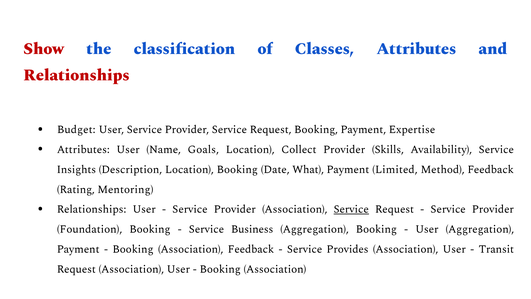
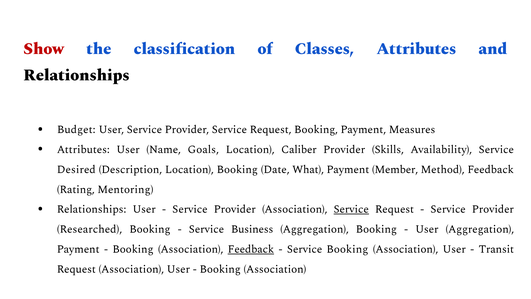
Relationships colour: red -> black (76, 75)
Expertise: Expertise -> Measures (412, 129)
Collect: Collect -> Caliber (299, 149)
Insights: Insights -> Desired (76, 169)
Limited: Limited -> Member (395, 169)
Foundation: Foundation -> Researched (90, 229)
Feedback underline: none -> present (251, 249)
Service Provides: Provides -> Booking (347, 249)
